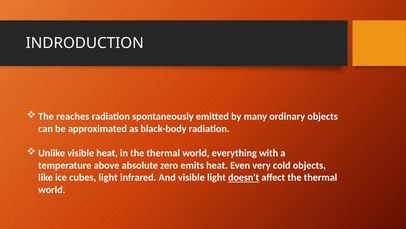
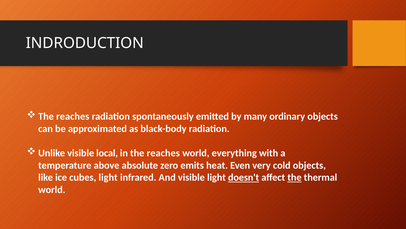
visible heat: heat -> local (107, 153)
in the thermal: thermal -> reaches (163, 153)
the underline: none -> present (294, 177)
